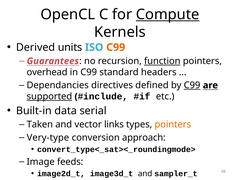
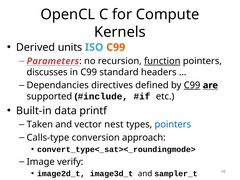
Compute underline: present -> none (168, 14)
Guarantees: Guarantees -> Parameters (53, 61)
overhead: overhead -> discusses (47, 72)
supported underline: present -> none (49, 96)
serial: serial -> printf (93, 111)
links: links -> nest (114, 124)
pointers colour: orange -> blue (173, 124)
Very-type: Very-type -> Calls-type (48, 138)
feeds: feeds -> verify (70, 162)
